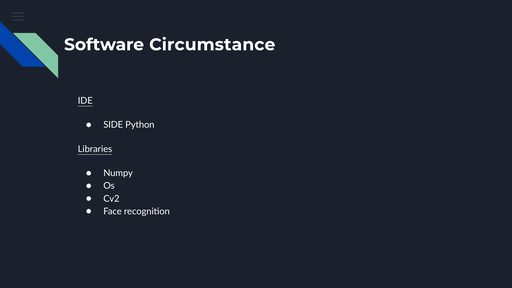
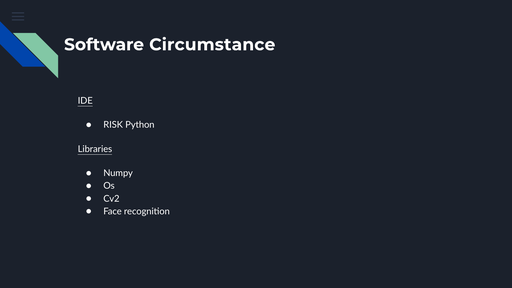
SIDE: SIDE -> RISK (113, 125)
